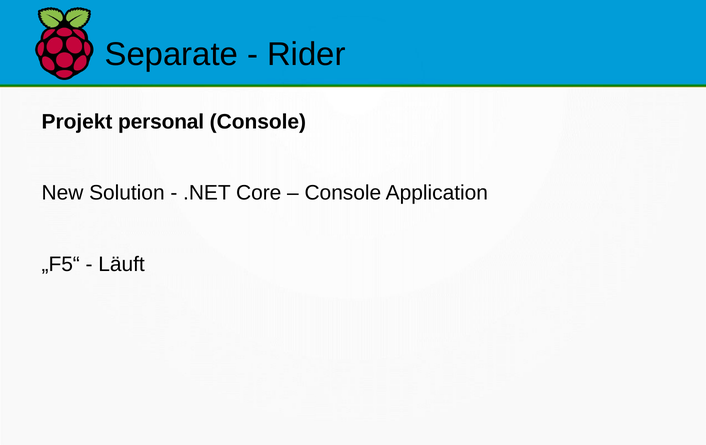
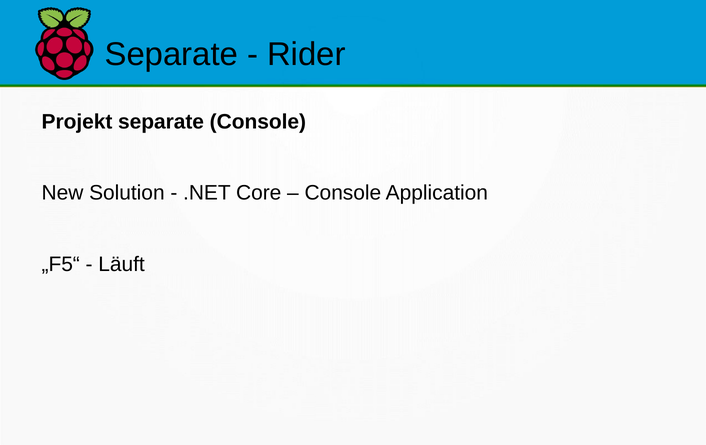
Projekt personal: personal -> separate (161, 122)
